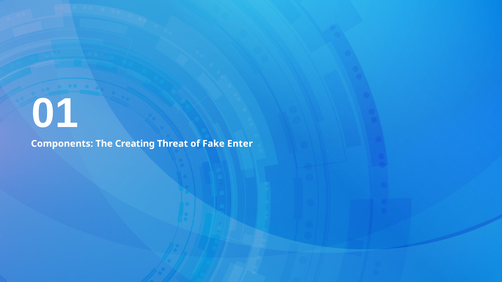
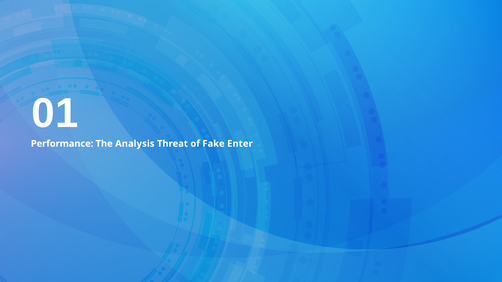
Components: Components -> Performance (62, 144)
Creating: Creating -> Analysis (135, 144)
